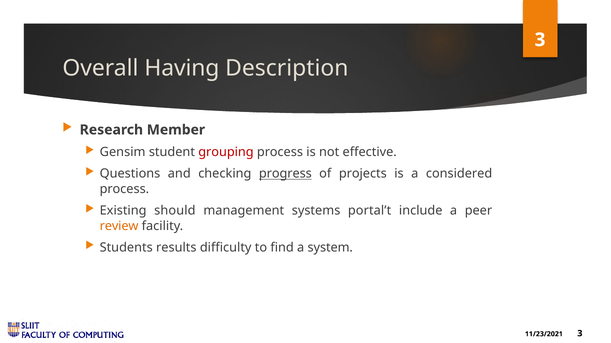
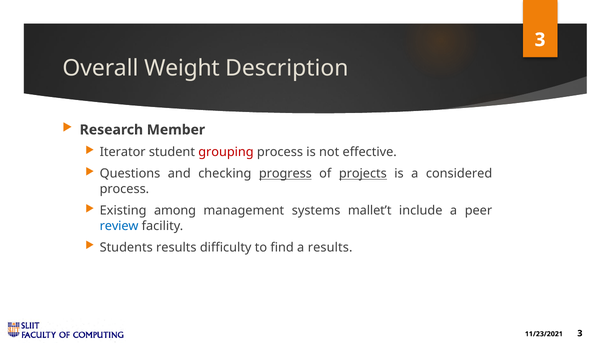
Having: Having -> Weight (182, 68)
Gensim: Gensim -> Iterator (123, 152)
projects underline: none -> present (363, 174)
should: should -> among (175, 211)
portal’t: portal’t -> mallet’t (370, 211)
review colour: orange -> blue (119, 226)
a system: system -> results (330, 248)
